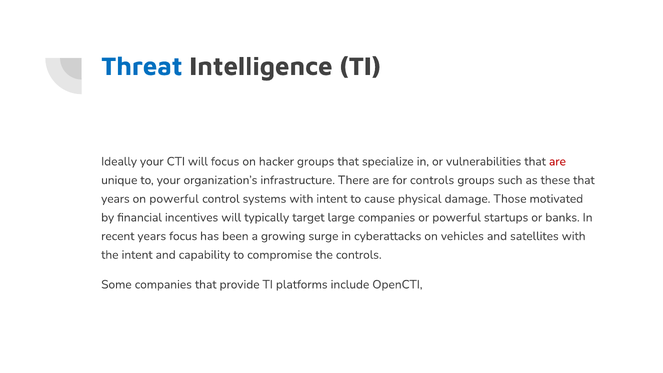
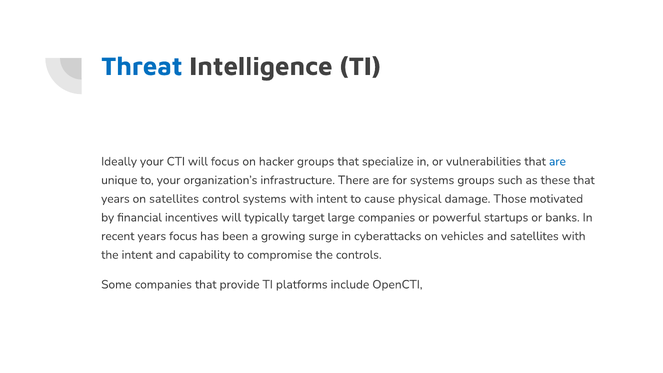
are colour: red -> blue (557, 161)
for controls: controls -> systems (432, 180)
on powerful: powerful -> satellites (174, 199)
